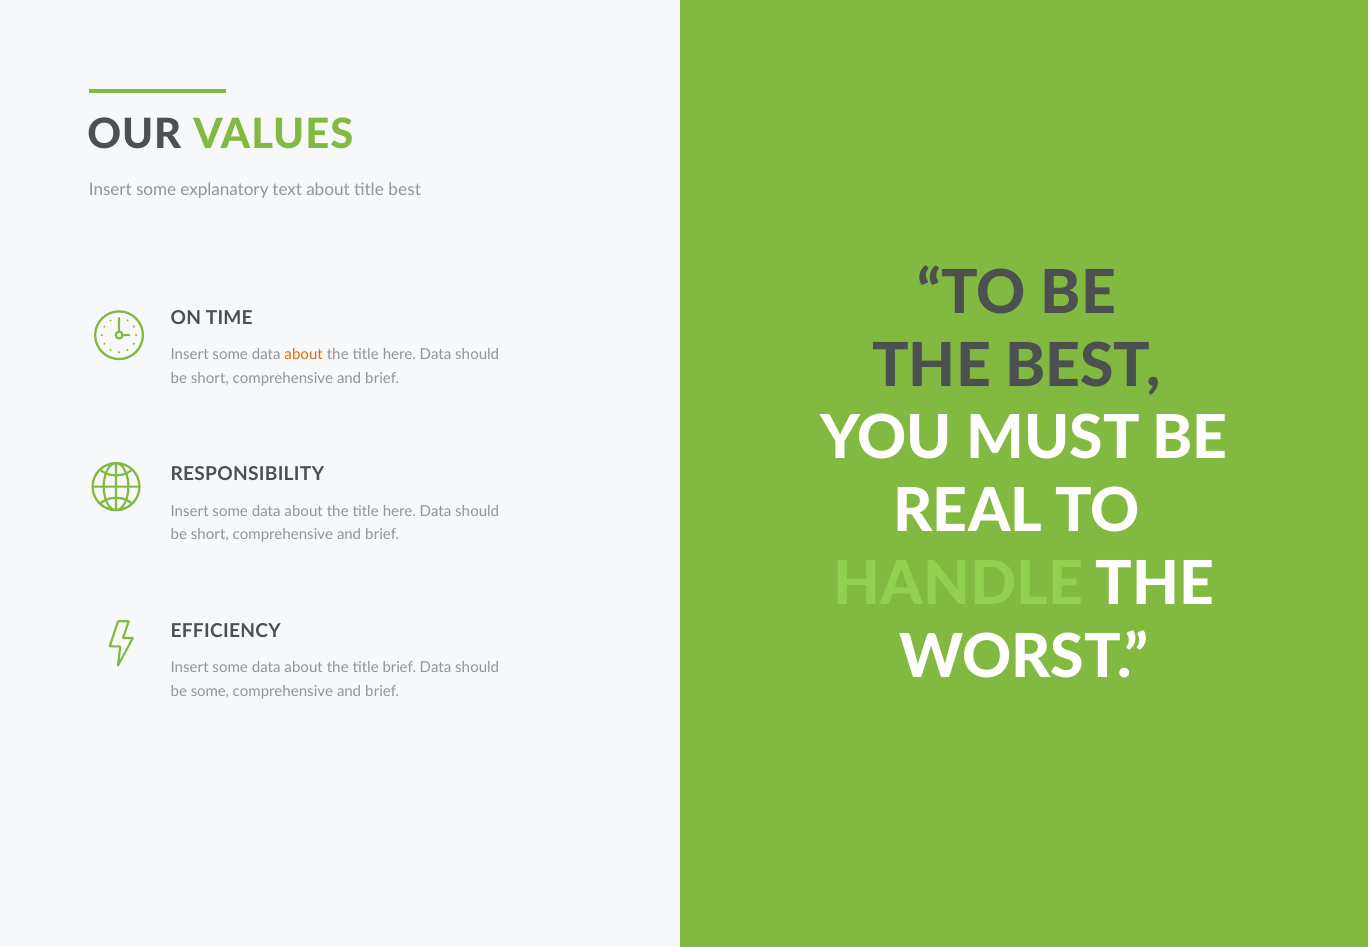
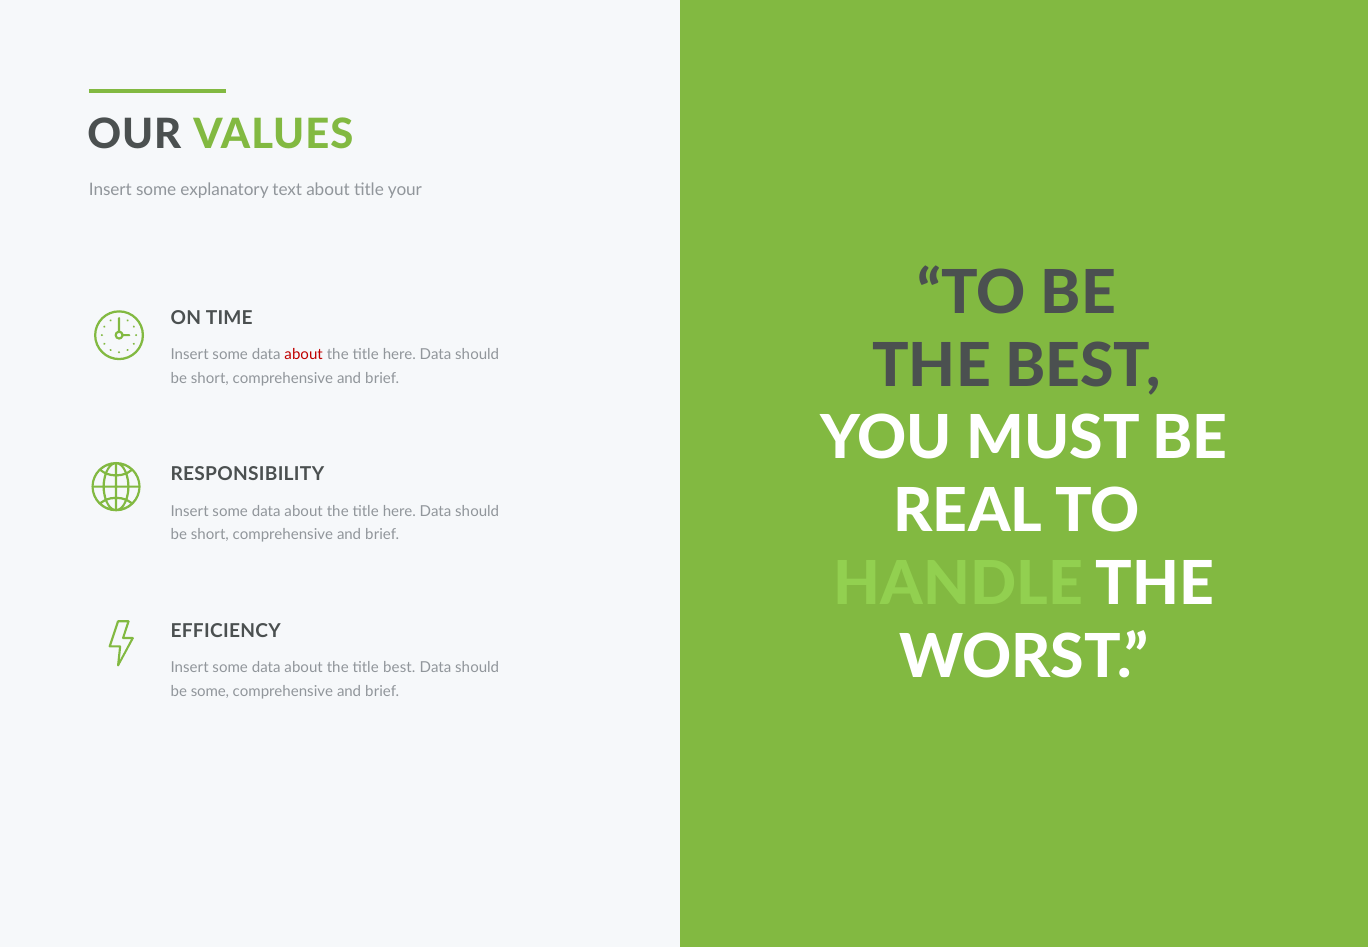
title best: best -> your (405, 190)
about colour: orange -> red (304, 355)
title brief: brief -> best (399, 668)
